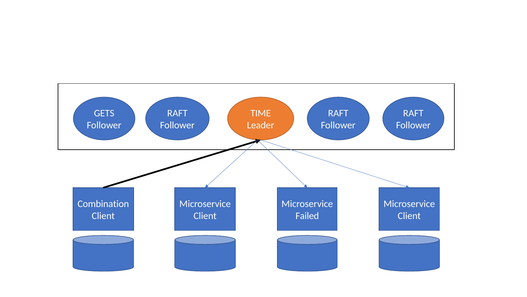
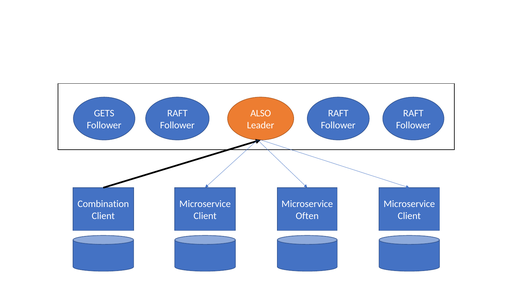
TIME: TIME -> ALSO (261, 113)
Failed: Failed -> Often (307, 215)
